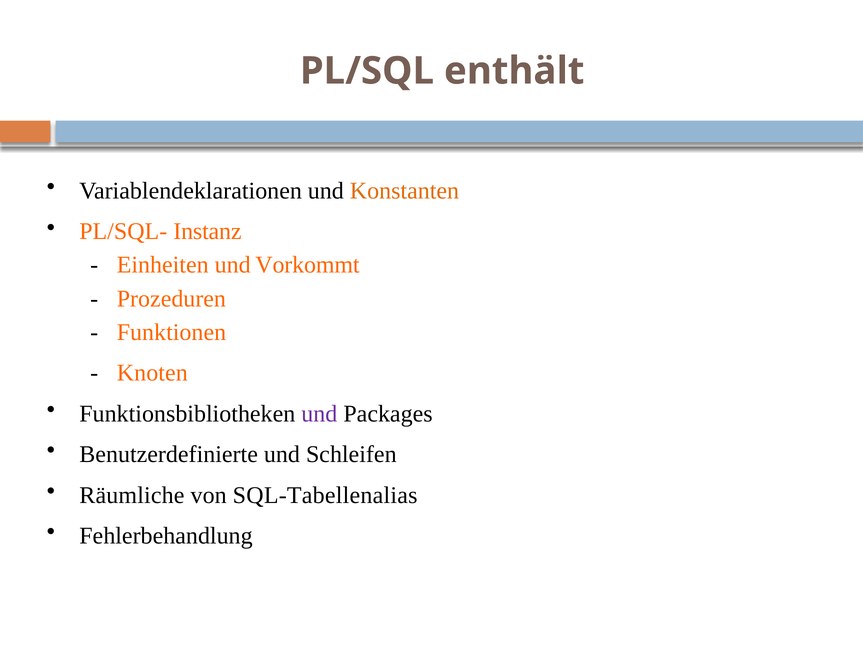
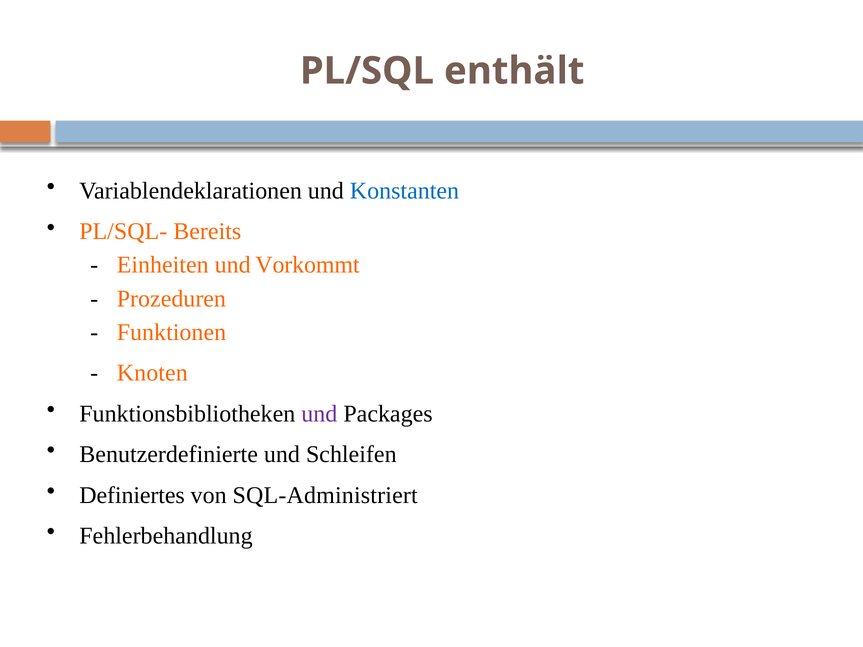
Konstanten colour: orange -> blue (404, 191)
Instanz: Instanz -> Bereits (207, 232)
Räumliche: Räumliche -> Definiertes (132, 495)
SQL-Tabellenalias: SQL-Tabellenalias -> SQL-Administriert (325, 495)
